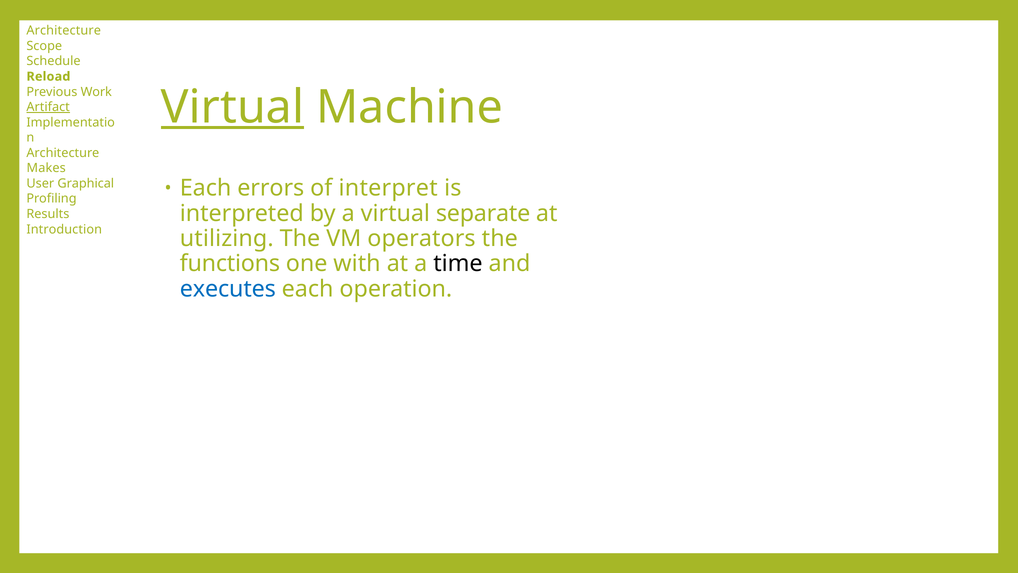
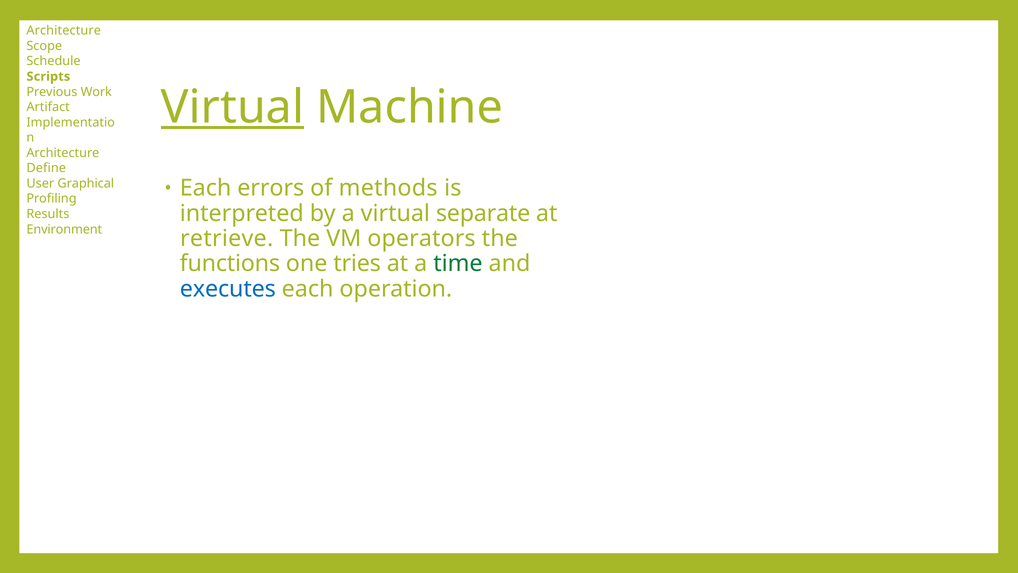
Reload: Reload -> Scripts (48, 76)
Artifact underline: present -> none (48, 107)
Makes: Makes -> Define (46, 168)
interpret: interpret -> methods (388, 188)
Introduction: Introduction -> Environment (64, 229)
utilizing: utilizing -> retrieve (227, 238)
with: with -> tries (357, 264)
time colour: black -> green (458, 264)
